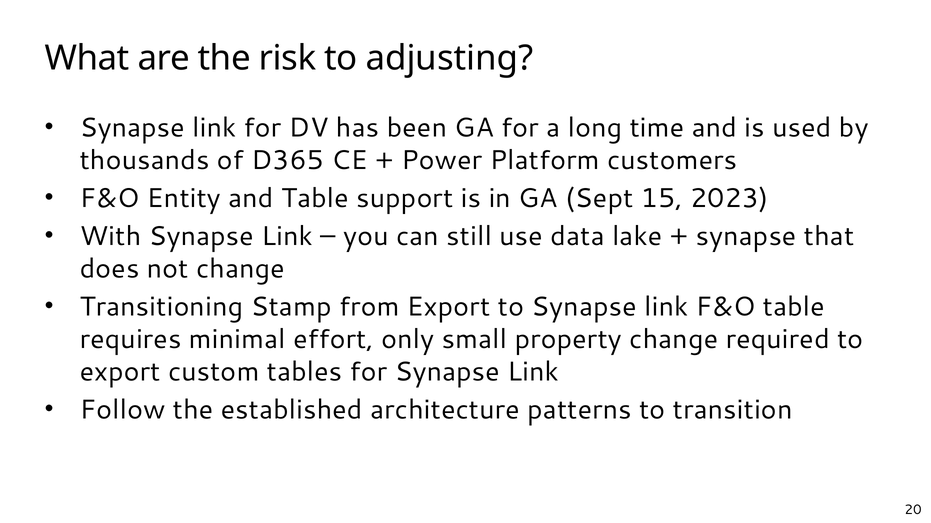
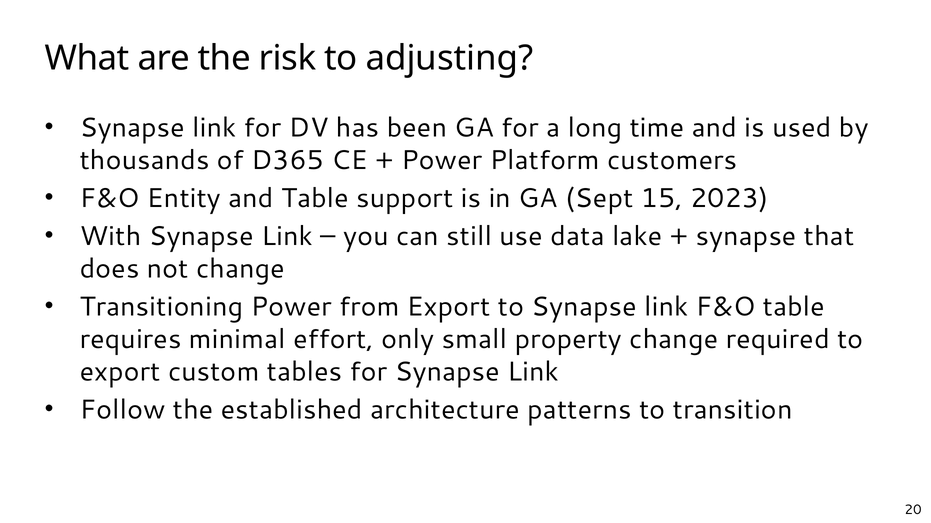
Transitioning Stamp: Stamp -> Power (291, 307)
